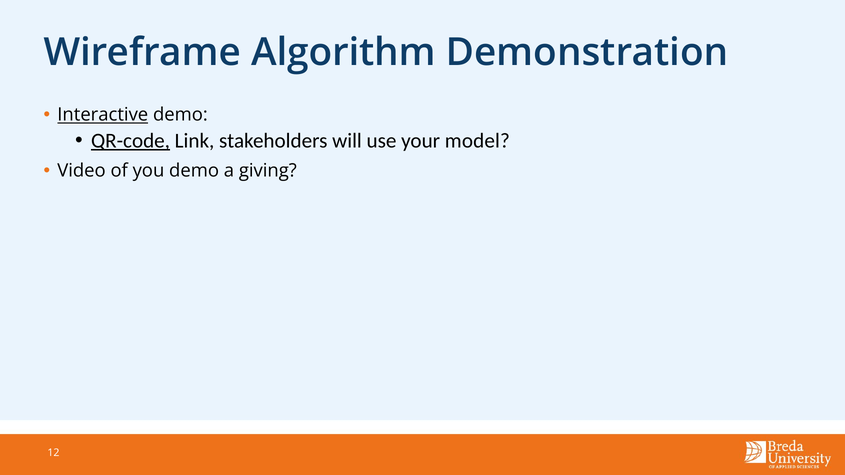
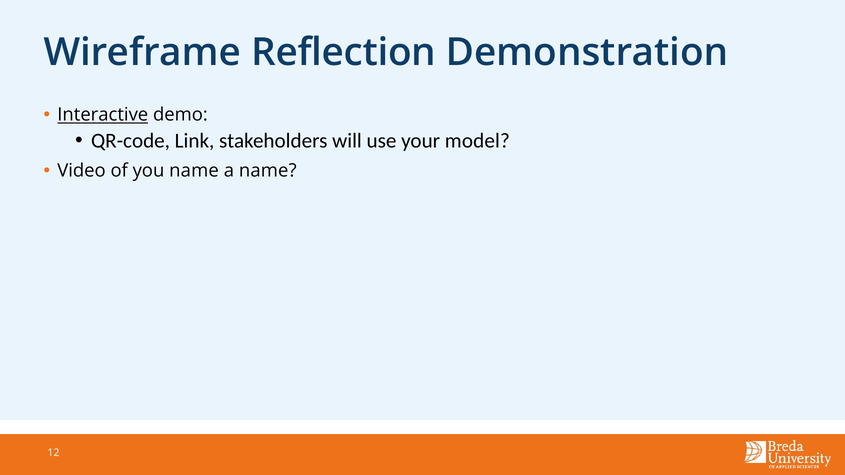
Algorithm: Algorithm -> Reflection (344, 52)
QR-code underline: present -> none (131, 141)
you demo: demo -> name (194, 171)
a giving: giving -> name (268, 171)
